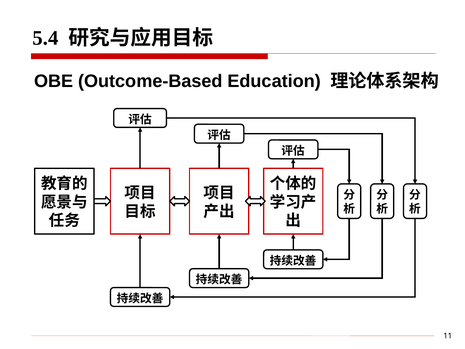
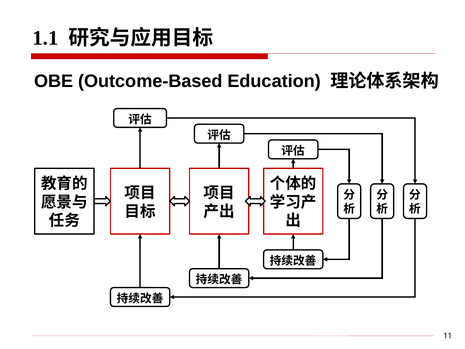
5.4: 5.4 -> 1.1 (46, 38)
